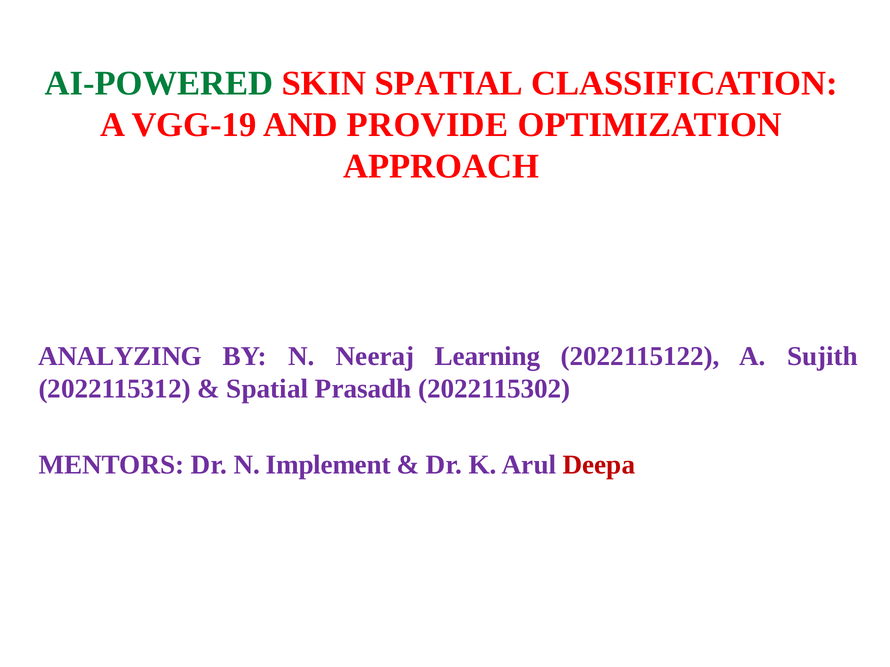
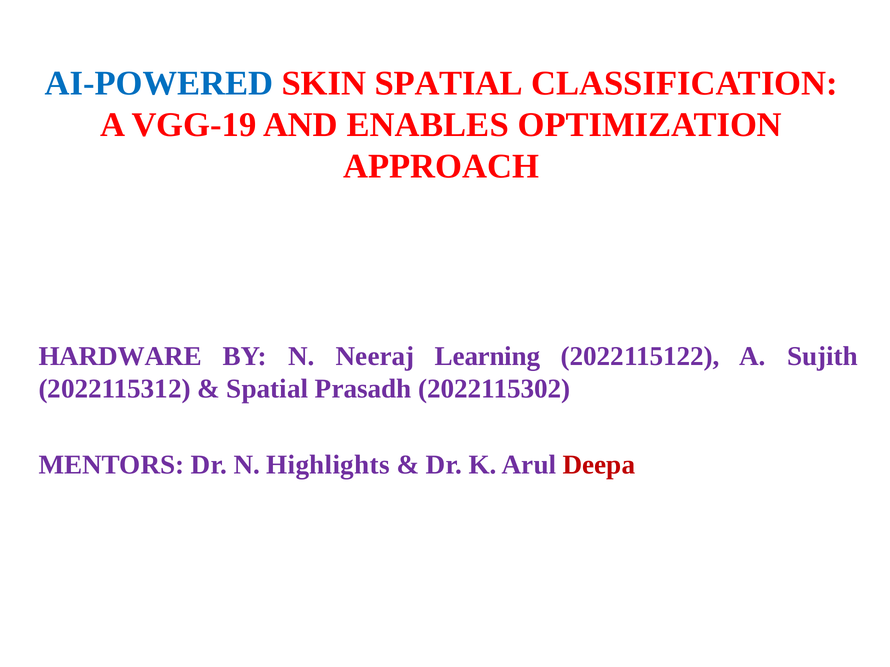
AI-POWERED colour: green -> blue (159, 83)
PROVIDE: PROVIDE -> ENABLES (428, 125)
ANALYZING: ANALYZING -> HARDWARE (120, 356)
Implement: Implement -> Highlights (328, 465)
